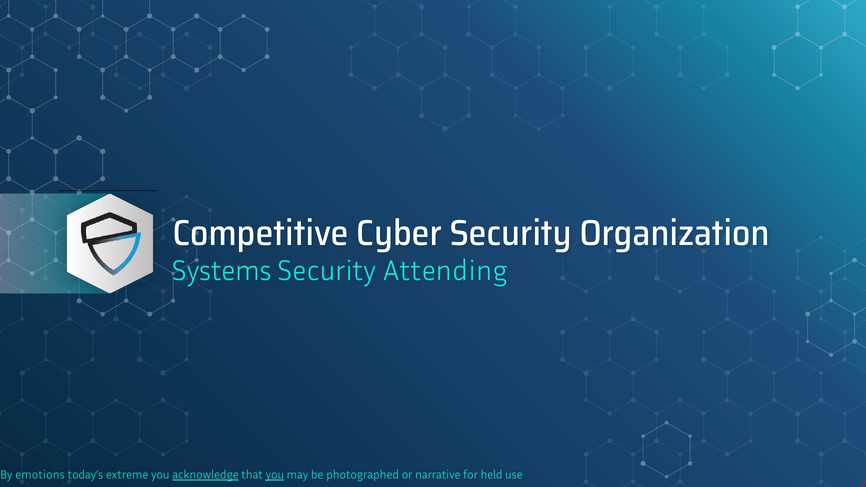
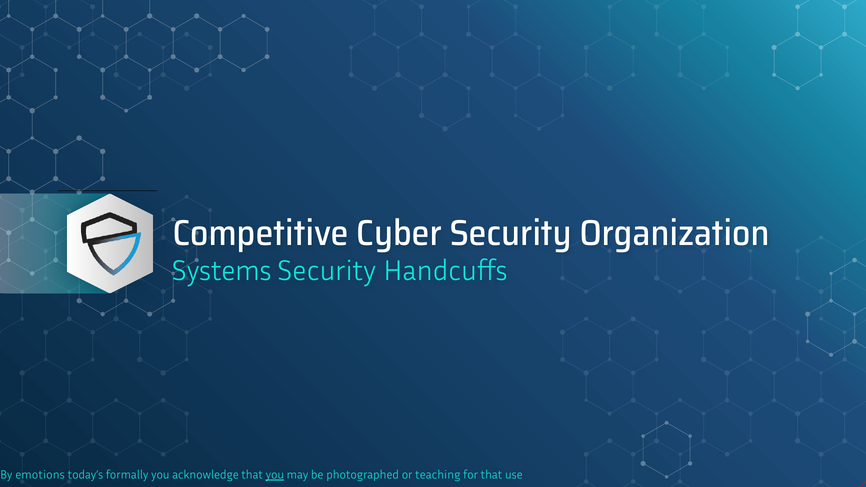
Attending: Attending -> Handcuffs (446, 271)
extreme: extreme -> formally (127, 475)
acknowledge underline: present -> none (205, 475)
narrative: narrative -> teaching (438, 475)
for held: held -> that (491, 475)
